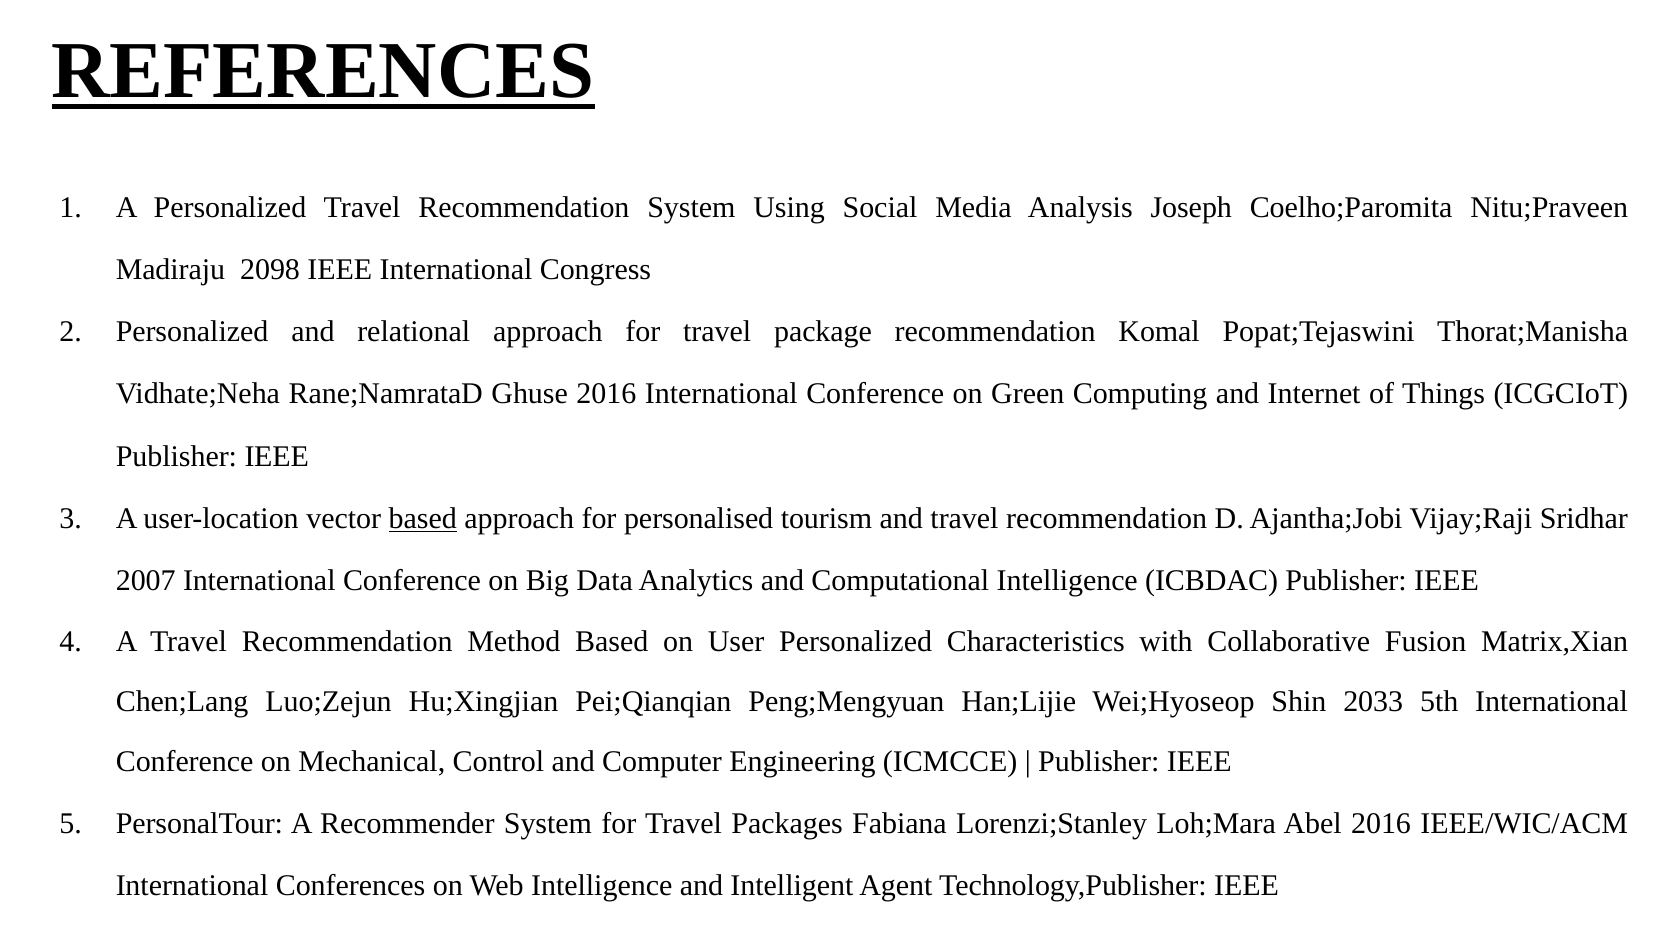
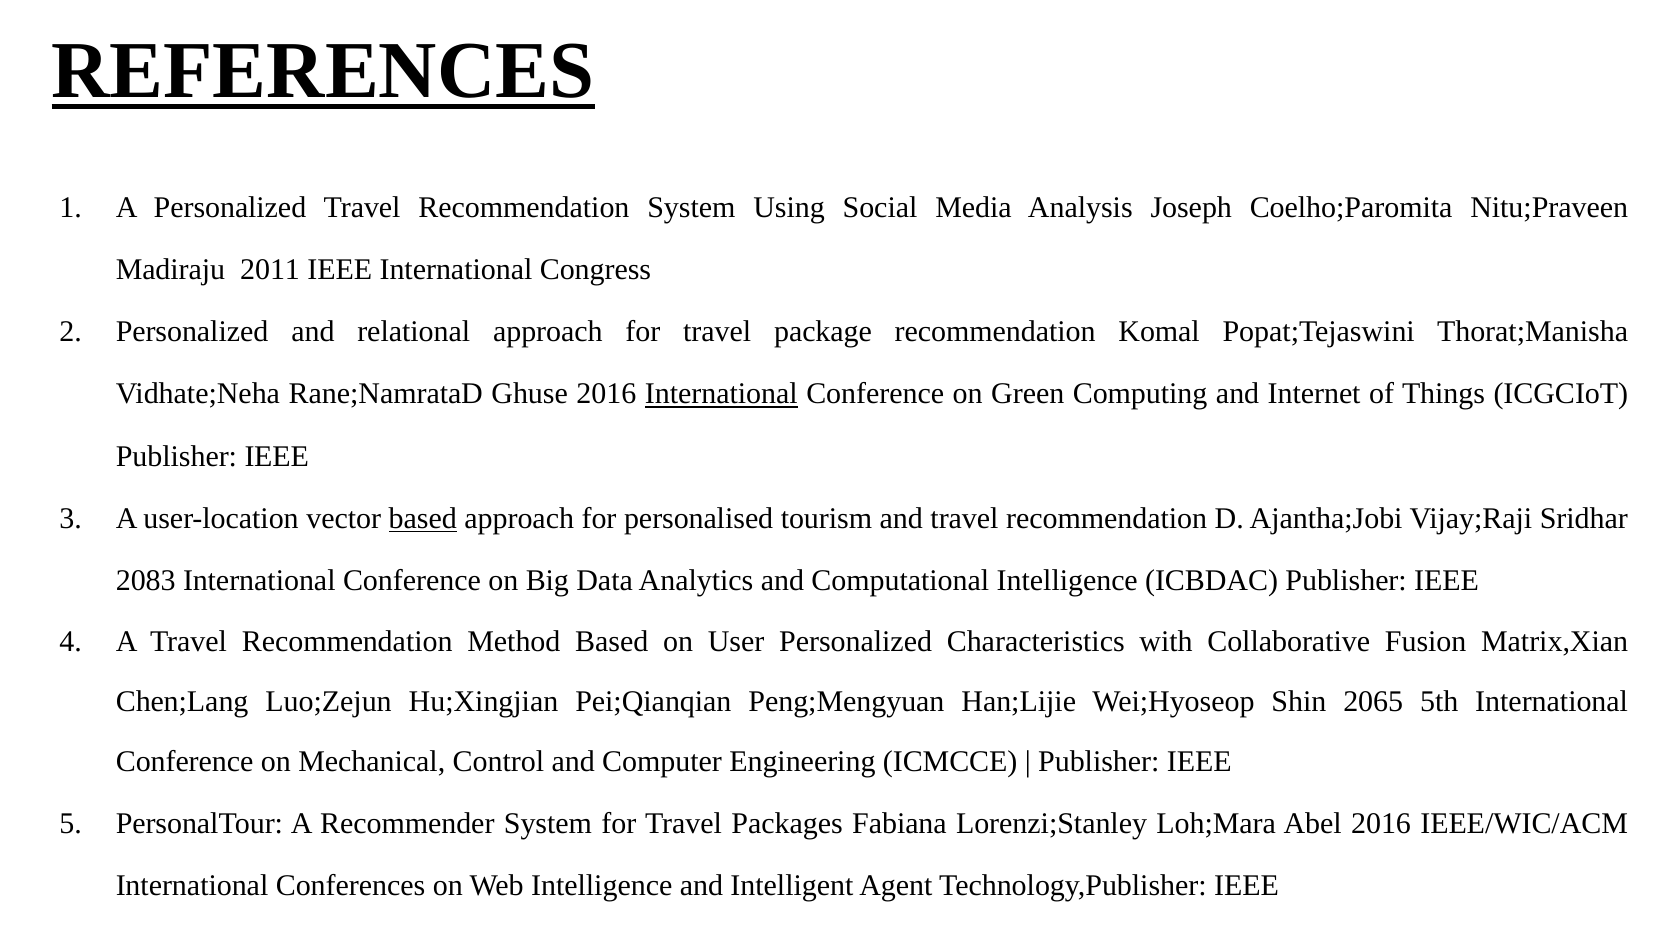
2098: 2098 -> 2011 (270, 269)
International underline: none -> present (721, 394)
2007: 2007 -> 2083 (146, 581)
2033: 2033 -> 2065 (1373, 701)
